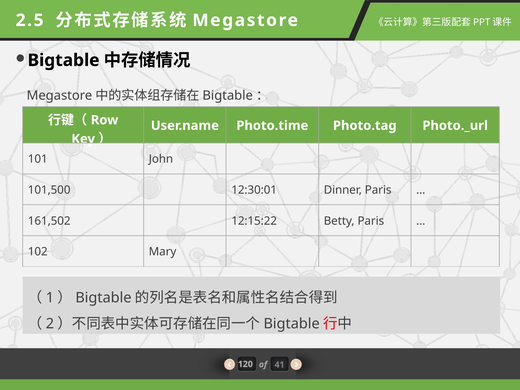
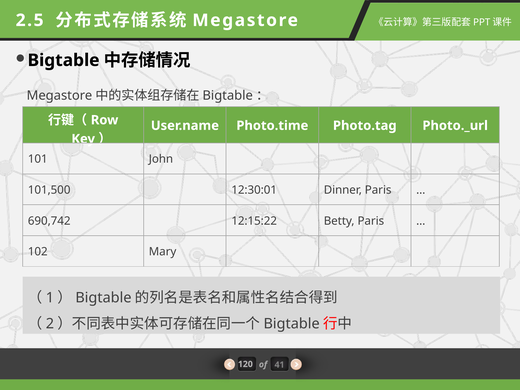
161,502: 161,502 -> 690,742 (49, 221)
